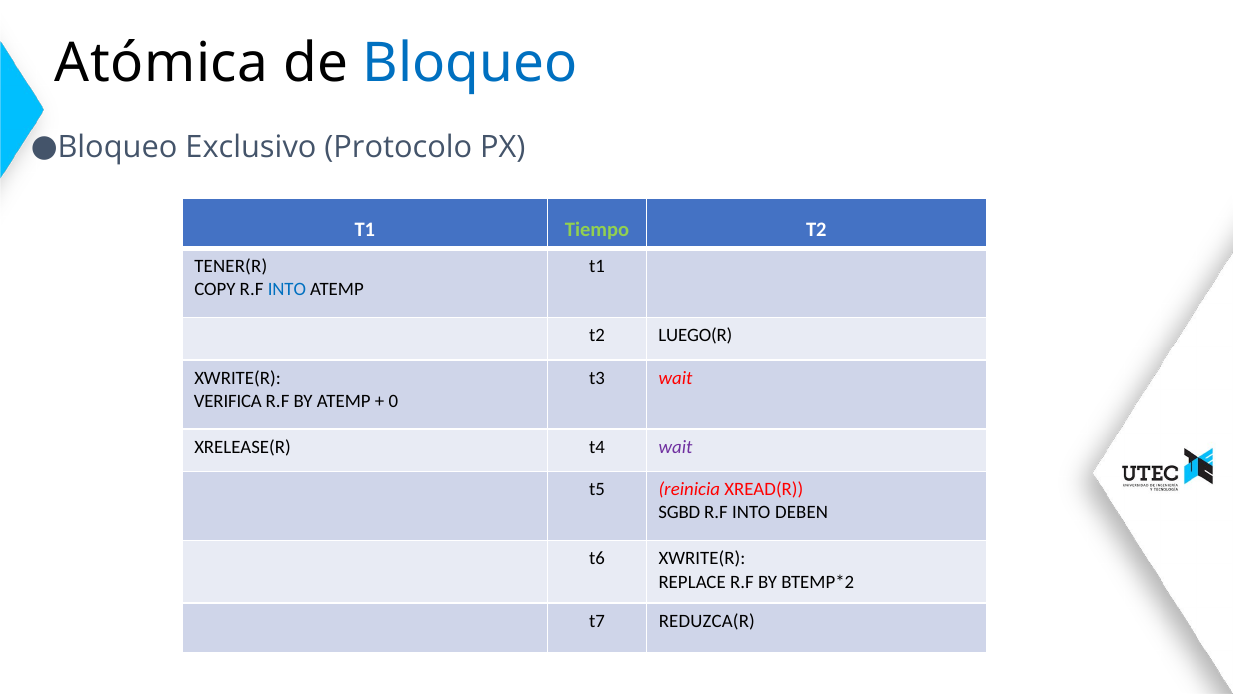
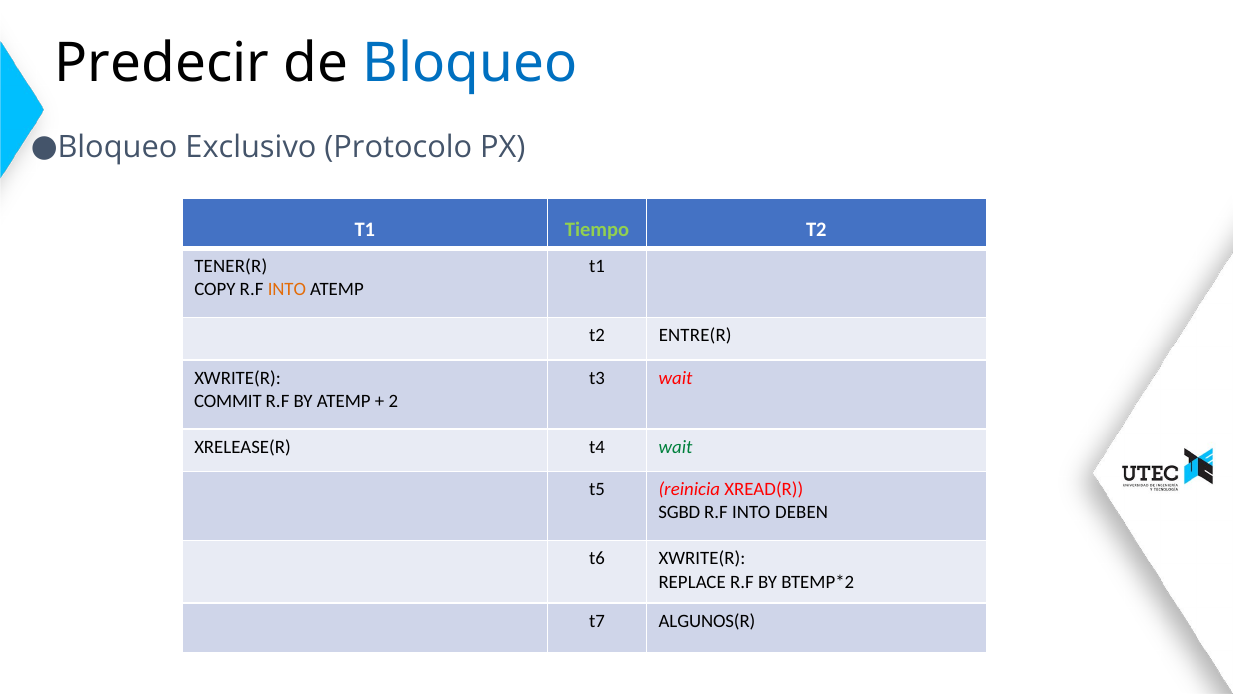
Atómica: Atómica -> Predecir (162, 63)
INTO colour: blue -> orange (287, 290)
LUEGO(R: LUEGO(R -> ENTRE(R (695, 336)
VERIFICA: VERIFICA -> COMMIT (228, 401)
0: 0 -> 2 (393, 401)
wait colour: purple -> green (676, 447)
REDUZCA(R: REDUZCA(R -> ALGUNOS(R (707, 621)
